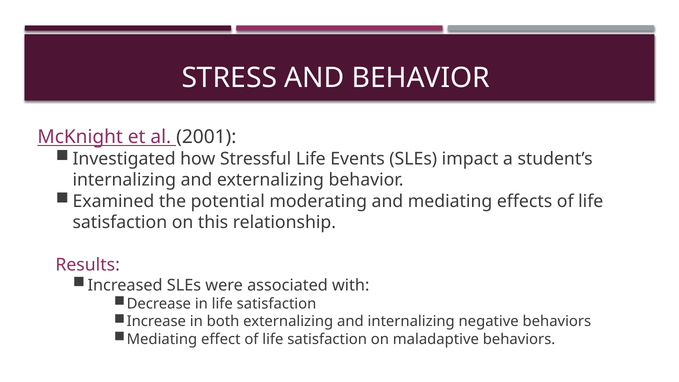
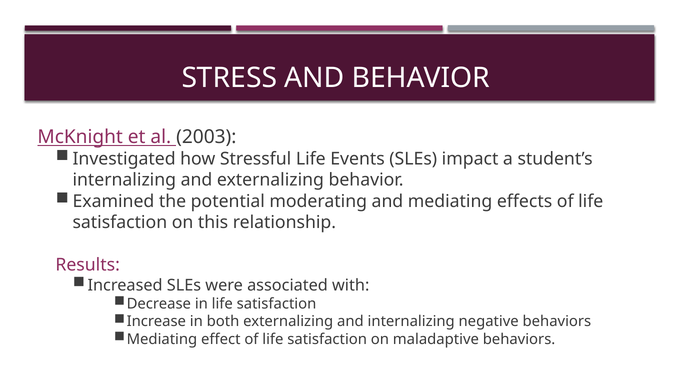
2001: 2001 -> 2003 (206, 137)
